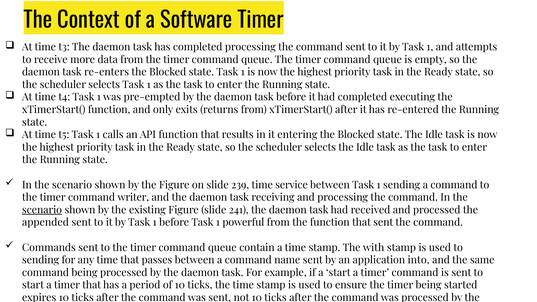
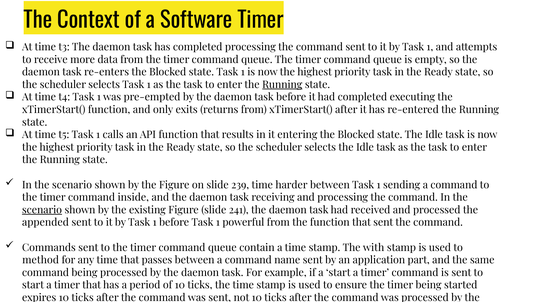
Running underline: none -> present (282, 85)
service: service -> harder (291, 185)
writer: writer -> inside (133, 197)
sending: sending -> method (41, 260)
into: into -> part (419, 260)
